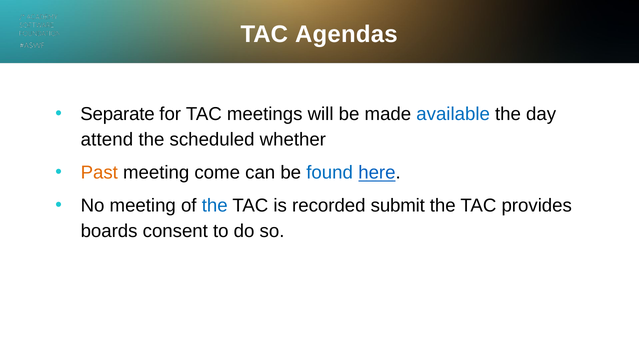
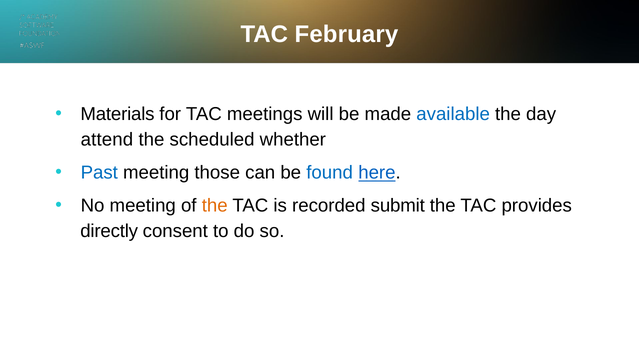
Agendas: Agendas -> February (346, 34)
Separate: Separate -> Materials (118, 114)
Past colour: orange -> blue (99, 172)
come: come -> those (217, 172)
the colour: blue -> orange (215, 205)
boards: boards -> directly (109, 231)
